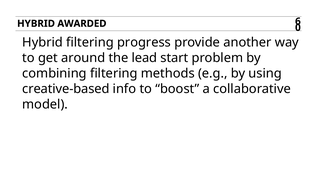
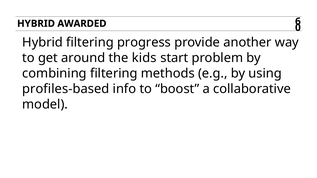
lead: lead -> kids (144, 58)
creative-based: creative-based -> profiles-based (66, 89)
